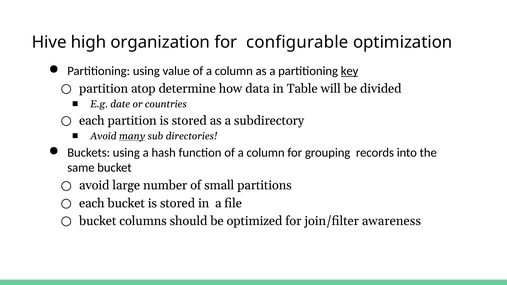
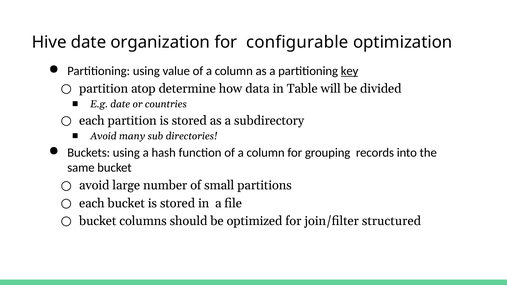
Hive high: high -> date (89, 42)
many underline: present -> none (132, 136)
awareness: awareness -> structured (391, 221)
